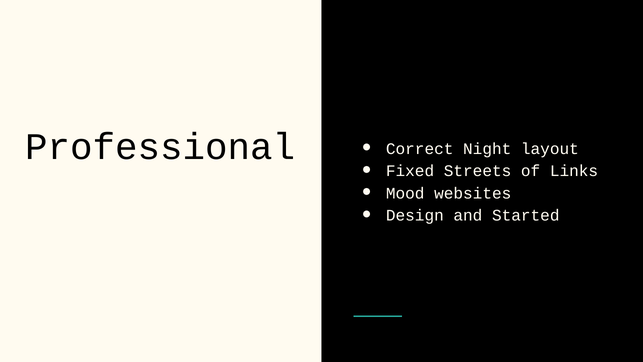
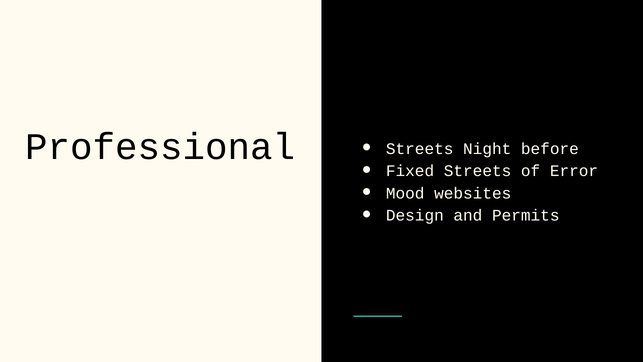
Correct: Correct -> Streets (420, 149)
layout: layout -> before (550, 149)
Links: Links -> Error (574, 171)
Started: Started -> Permits (526, 215)
